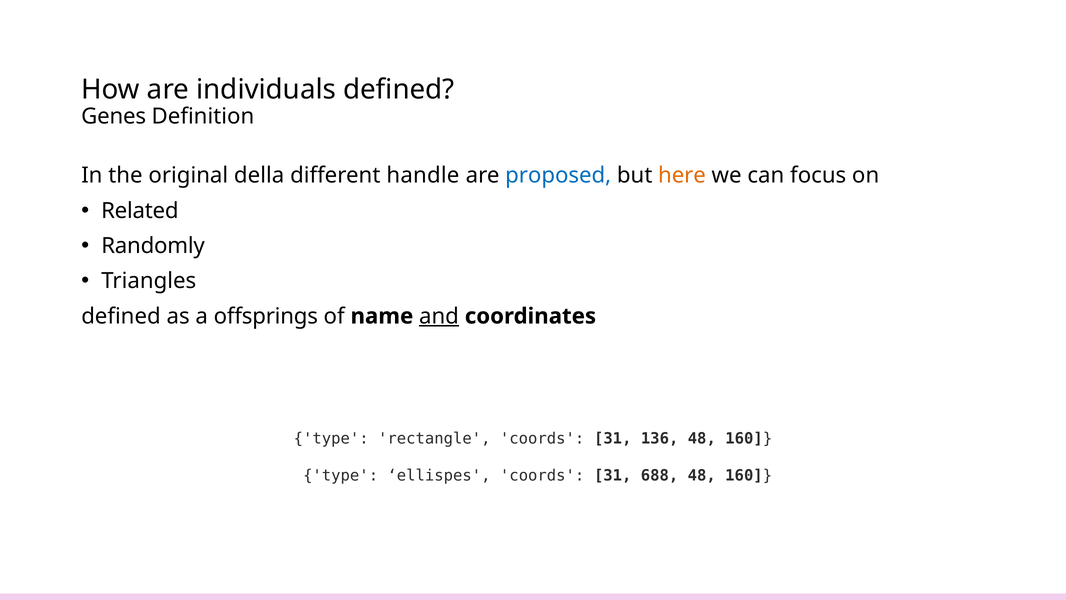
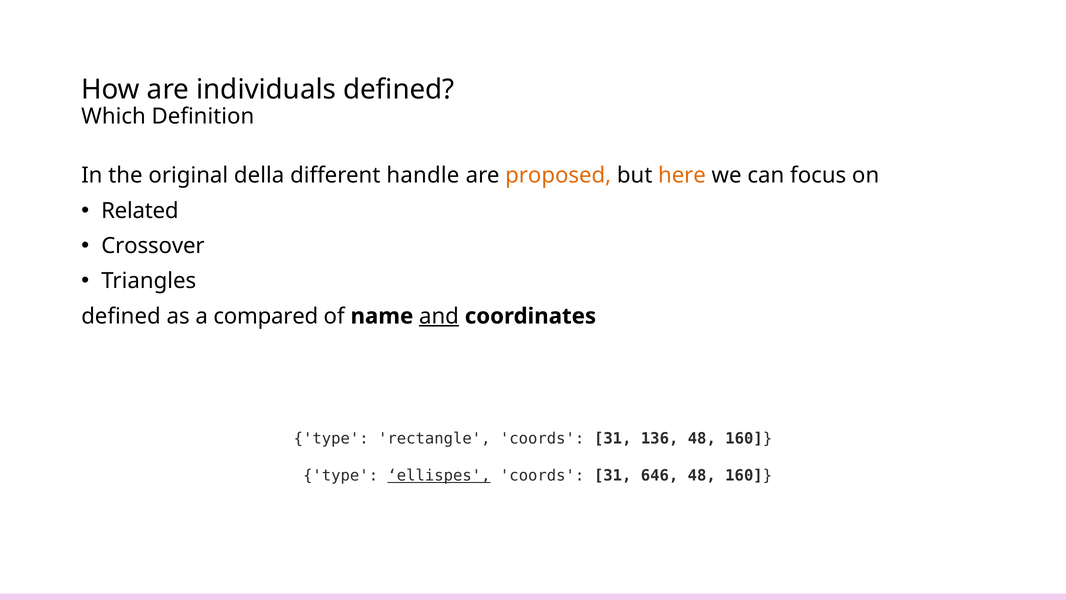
Genes: Genes -> Which (114, 116)
proposed colour: blue -> orange (558, 176)
Randomly: Randomly -> Crossover (153, 246)
offsprings: offsprings -> compared (266, 316)
ellispes underline: none -> present (439, 475)
688: 688 -> 646 (660, 475)
